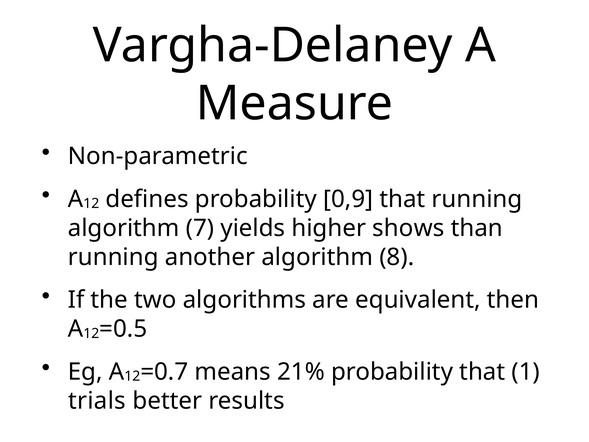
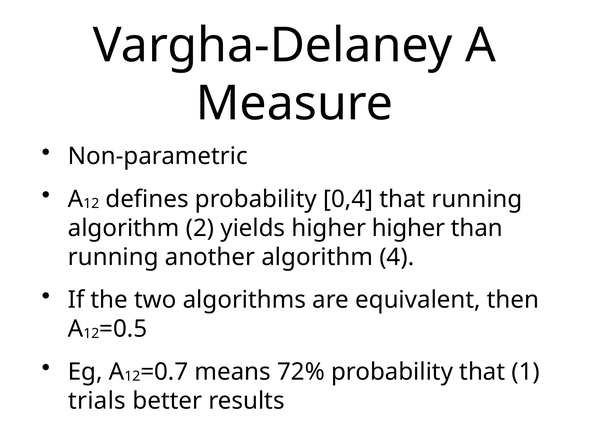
0,9: 0,9 -> 0,4 (348, 199)
7: 7 -> 2 (200, 228)
higher shows: shows -> higher (408, 228)
8: 8 -> 4 (397, 257)
21%: 21% -> 72% (301, 372)
